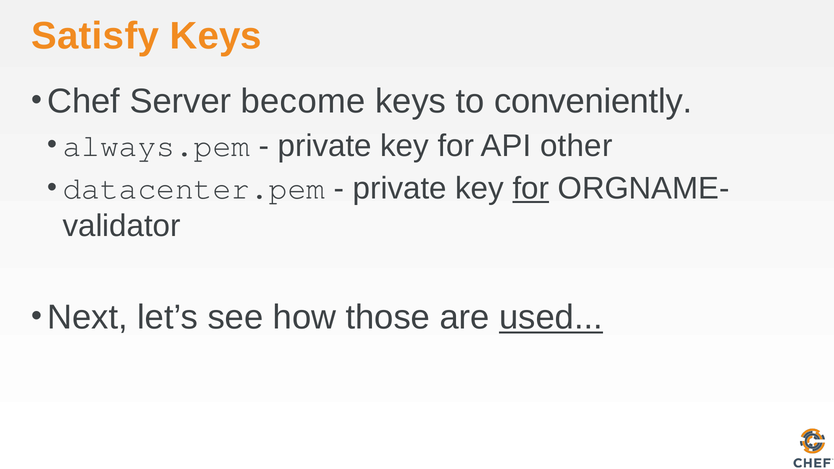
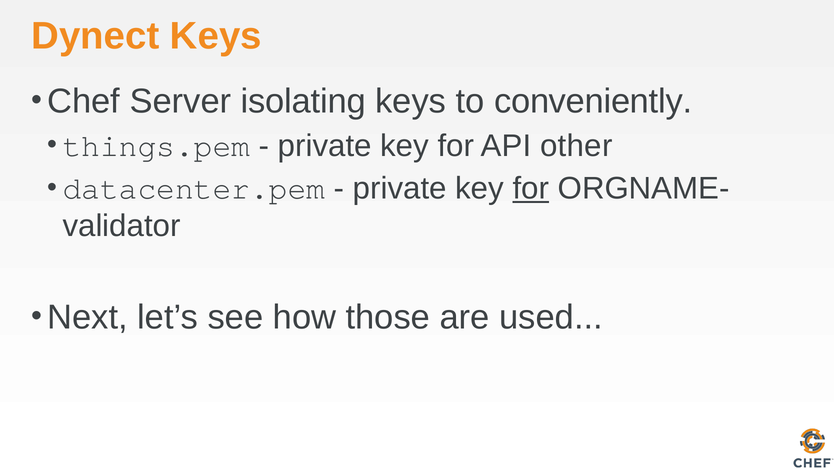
Satisfy: Satisfy -> Dynect (95, 36)
become: become -> isolating (303, 101)
always.pem: always.pem -> things.pem (156, 146)
used underline: present -> none (551, 318)
